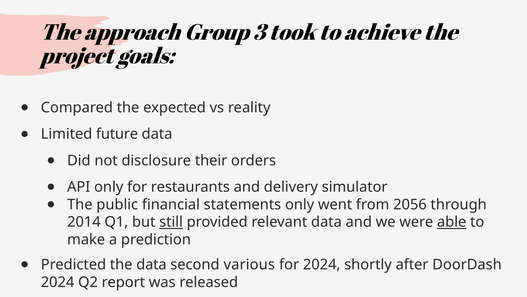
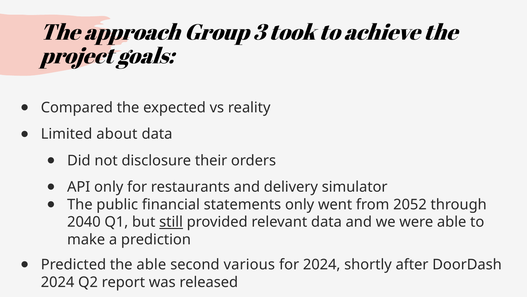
future: future -> about (117, 134)
2056: 2056 -> 2052 (410, 204)
2014: 2014 -> 2040 (84, 222)
able underline: present -> none (452, 222)
the data: data -> able (151, 264)
